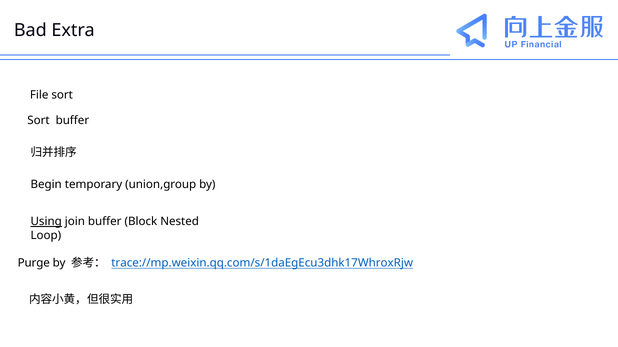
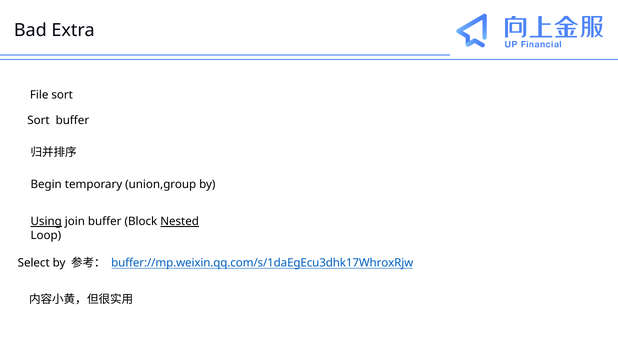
Nested underline: none -> present (180, 222)
Purge: Purge -> Select (34, 263)
trace://mp.weixin.qq.com/s/1daEgEcu3dhk17WhroxRjw: trace://mp.weixin.qq.com/s/1daEgEcu3dhk17WhroxRjw -> buffer://mp.weixin.qq.com/s/1daEgEcu3dhk17WhroxRjw (262, 263)
